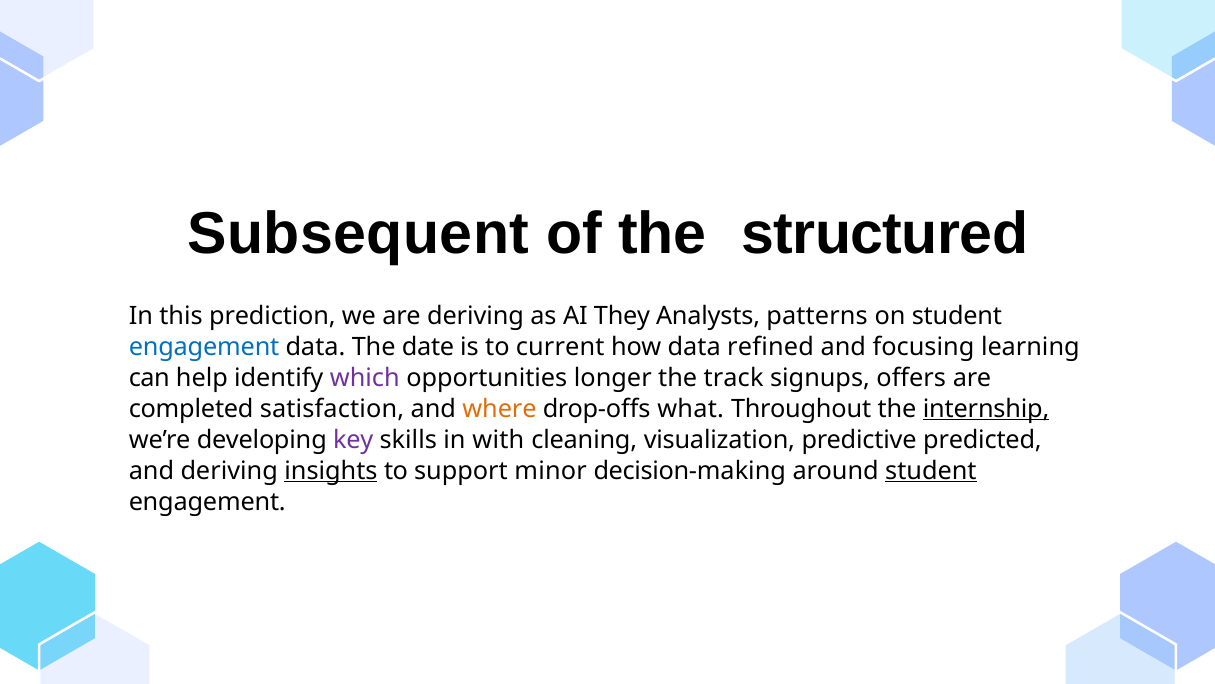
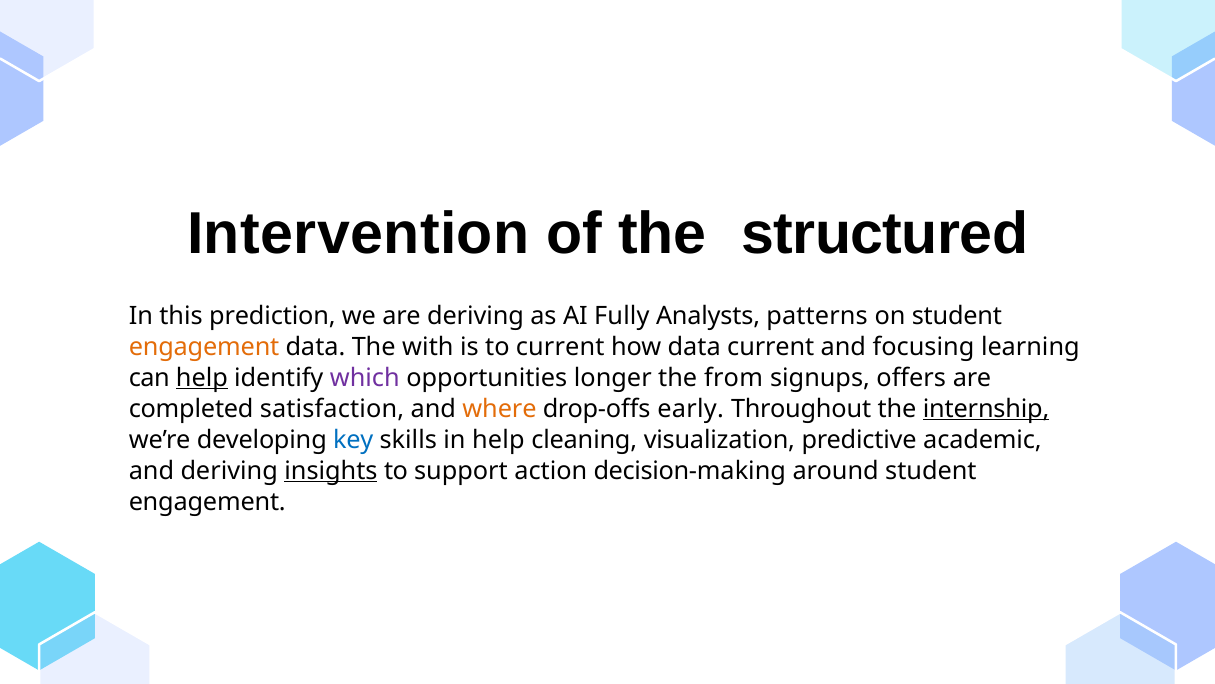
Subsequent: Subsequent -> Intervention (358, 234)
They: They -> Fully (622, 316)
engagement colour: blue -> orange (204, 347)
date: date -> with (428, 347)
data refined: refined -> current (771, 347)
help underline: none -> present (202, 377)
track: track -> from (733, 377)
what: what -> early (691, 408)
key colour: purple -> blue (353, 439)
in with: with -> help (498, 439)
predicted: predicted -> academic (982, 439)
minor: minor -> action (551, 470)
student underline: present -> none (931, 470)
